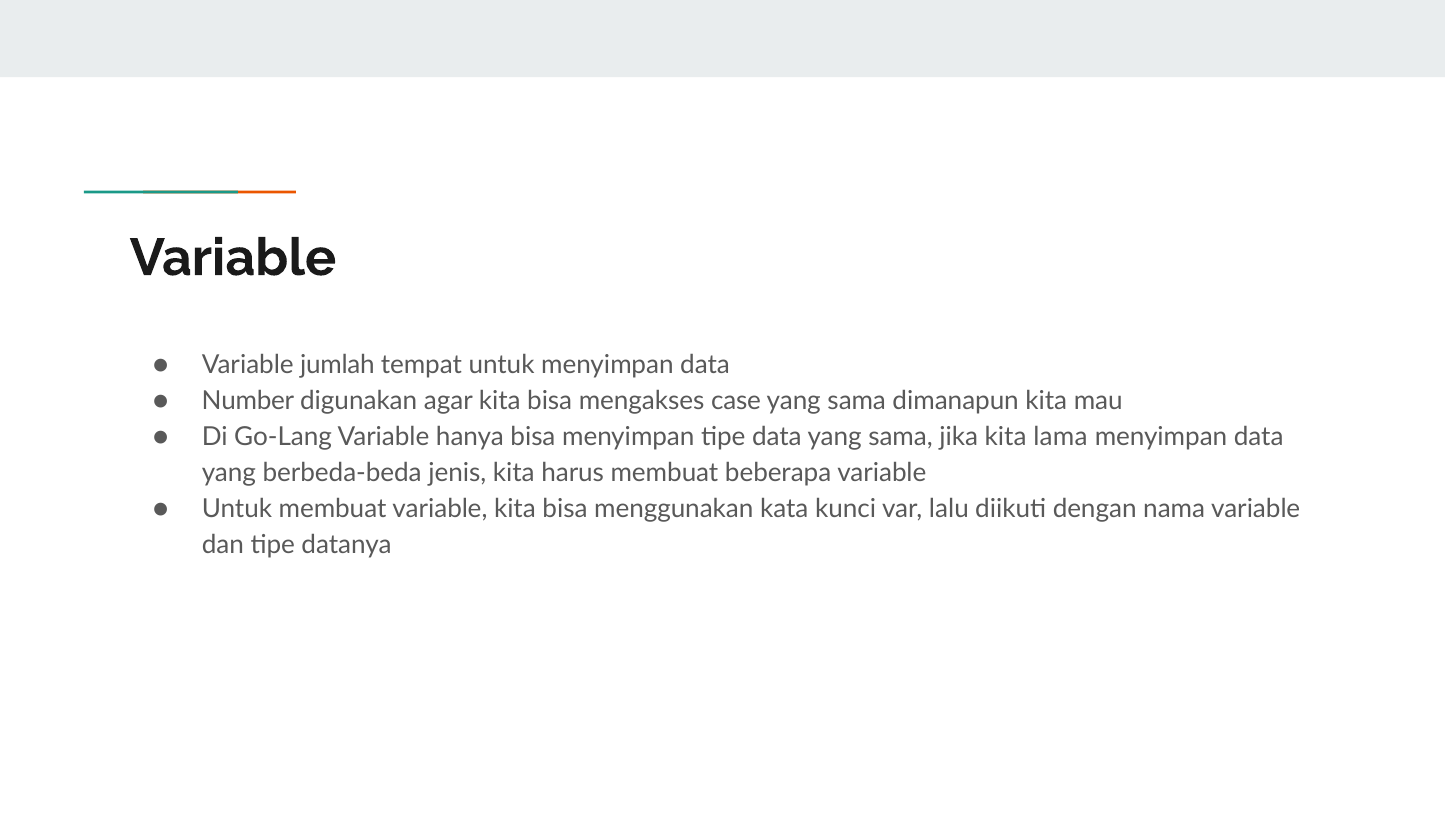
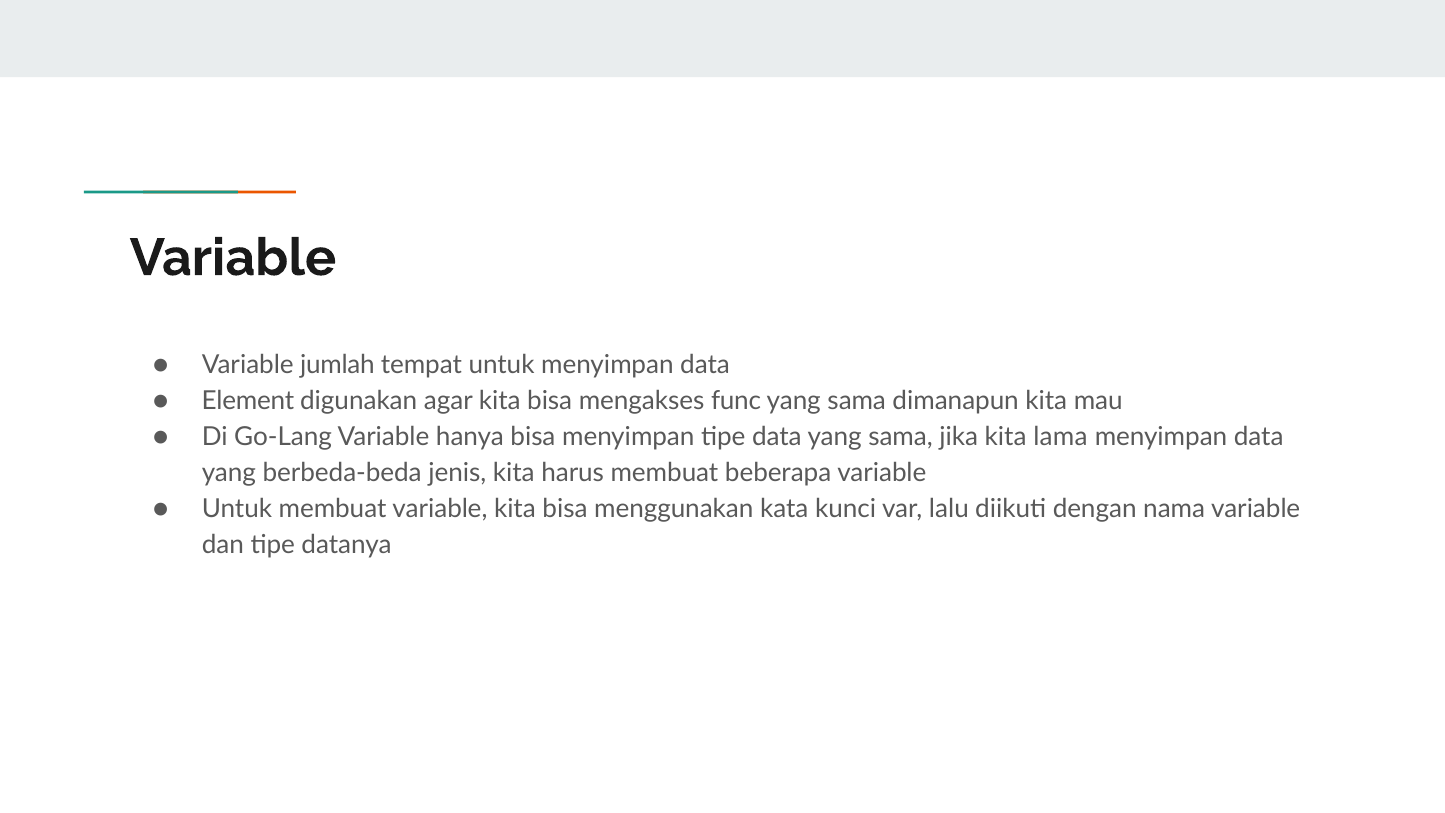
Number: Number -> Element (248, 401)
case: case -> func (736, 401)
